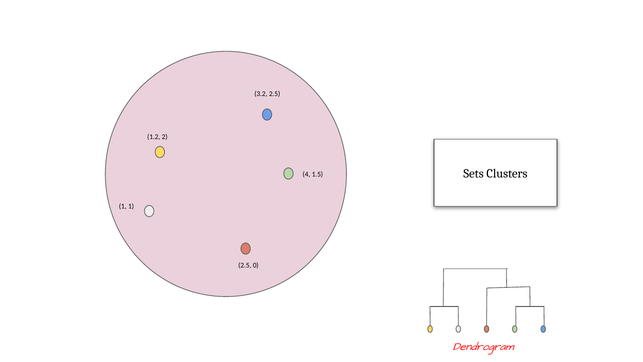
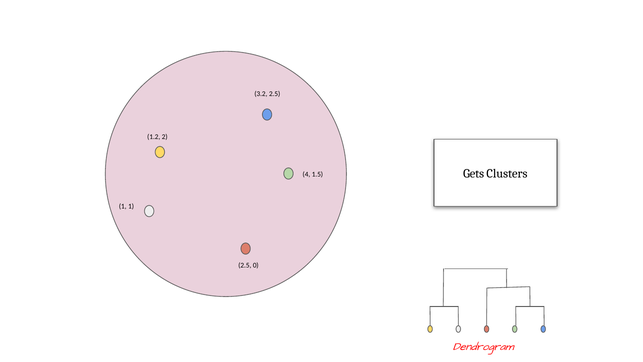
Sets: Sets -> Gets (474, 174)
